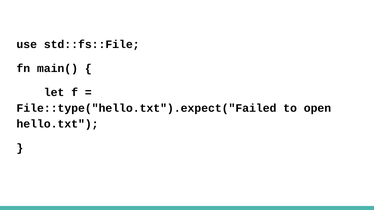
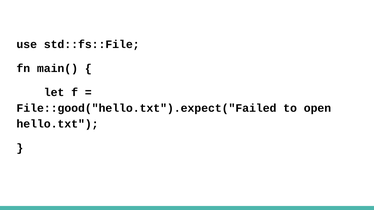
File::type("hello.txt").expect("Failed: File::type("hello.txt").expect("Failed -> File::good("hello.txt").expect("Failed (146, 108)
